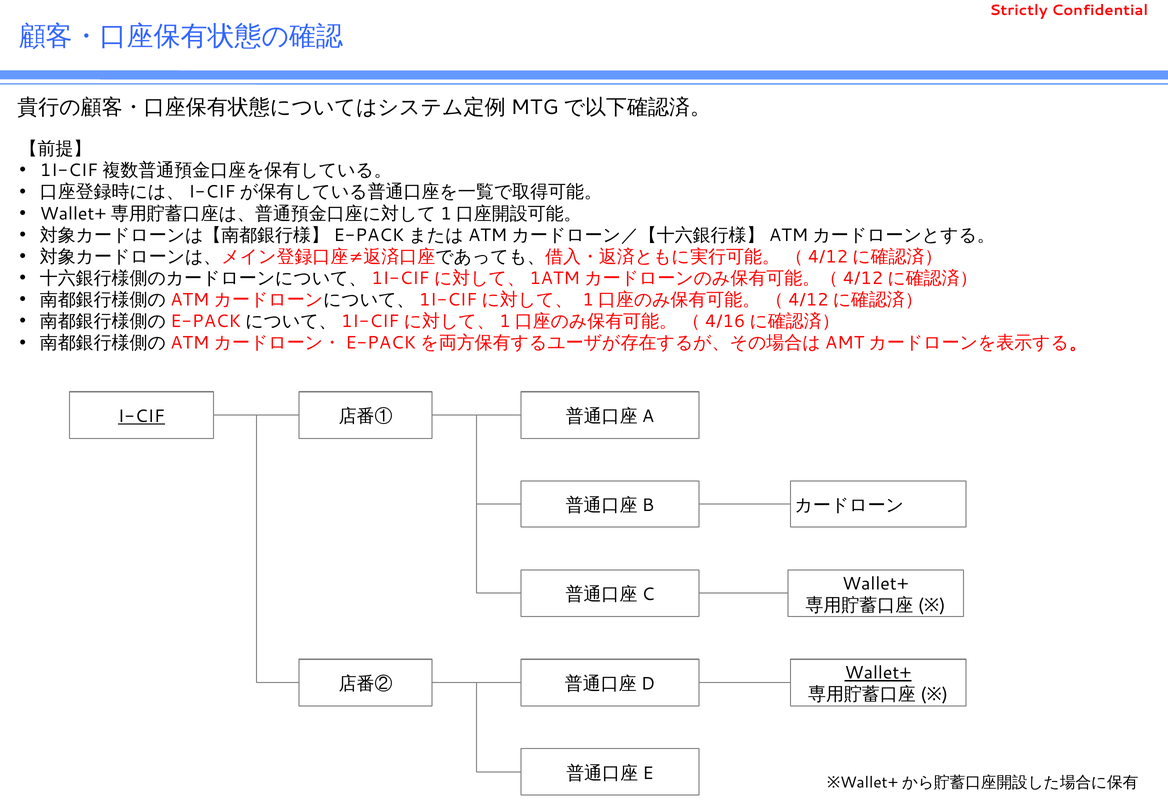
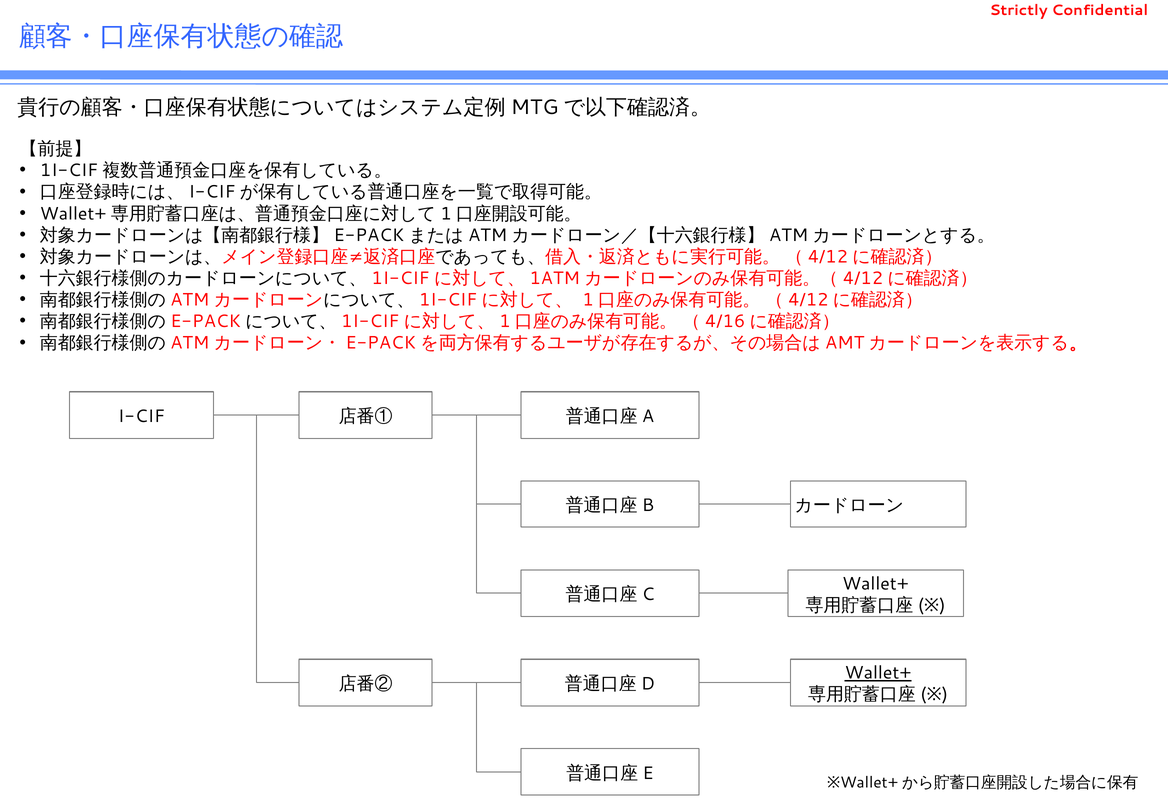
I-CIF underline: present -> none (141, 416)
